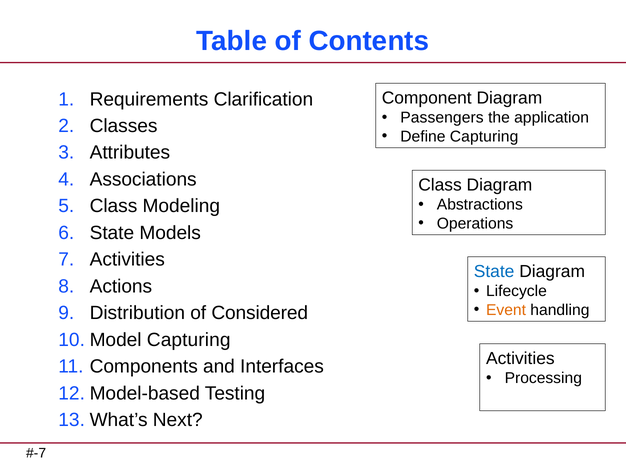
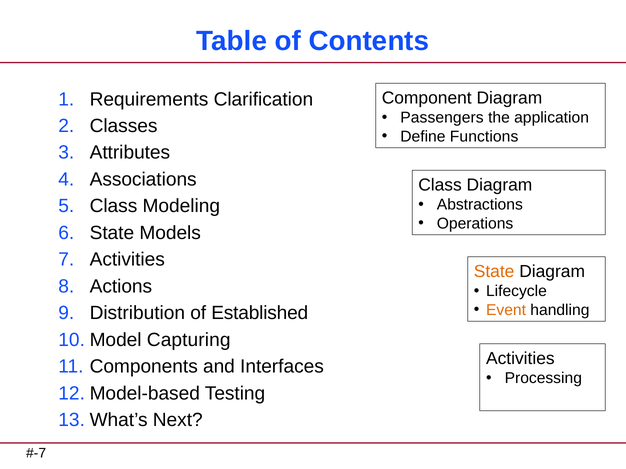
Define Capturing: Capturing -> Functions (484, 137)
State colour: blue -> orange (494, 272)
Considered: Considered -> Established (260, 313)
